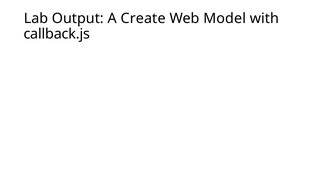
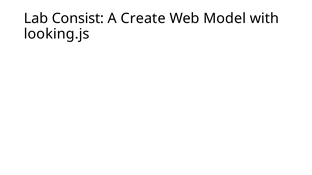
Output: Output -> Consist (78, 18)
callback.js: callback.js -> looking.js (57, 34)
